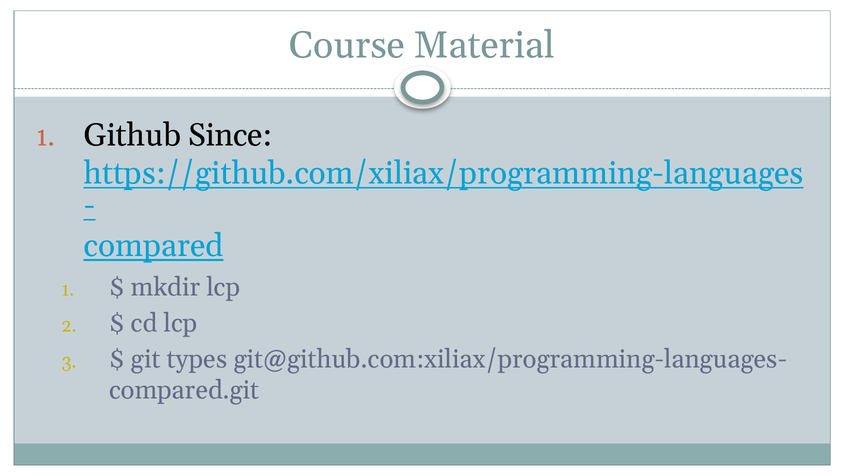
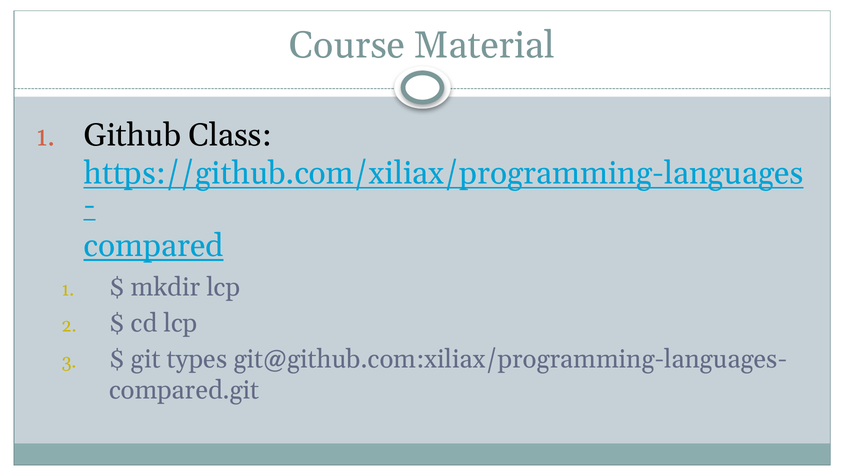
Since: Since -> Class (230, 135)
